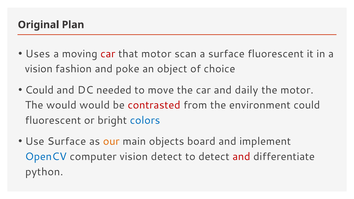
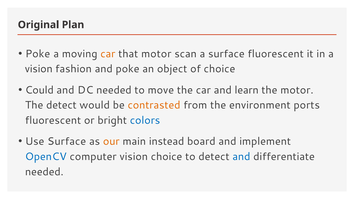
Uses: Uses -> Poke (38, 54)
car colour: red -> orange (108, 54)
daily: daily -> learn (247, 90)
The would: would -> detect (61, 105)
contrasted colour: red -> orange (154, 105)
environment could: could -> ports (307, 105)
objects: objects -> instead (167, 141)
vision detect: detect -> choice (167, 157)
and colour: red -> blue (241, 157)
python: python -> needed (44, 172)
